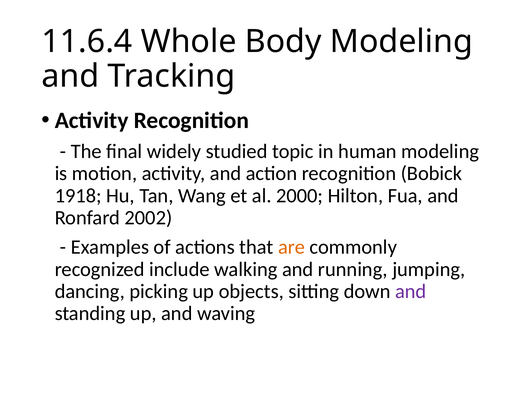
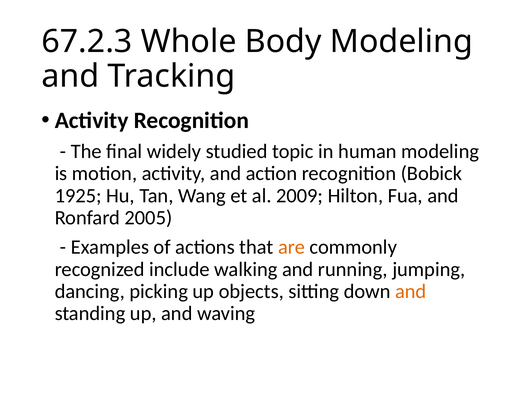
11.6.4: 11.6.4 -> 67.2.3 (87, 42)
1918: 1918 -> 1925 (78, 196)
2000: 2000 -> 2009 (300, 196)
2002: 2002 -> 2005 (148, 218)
and colour: purple -> orange (411, 292)
